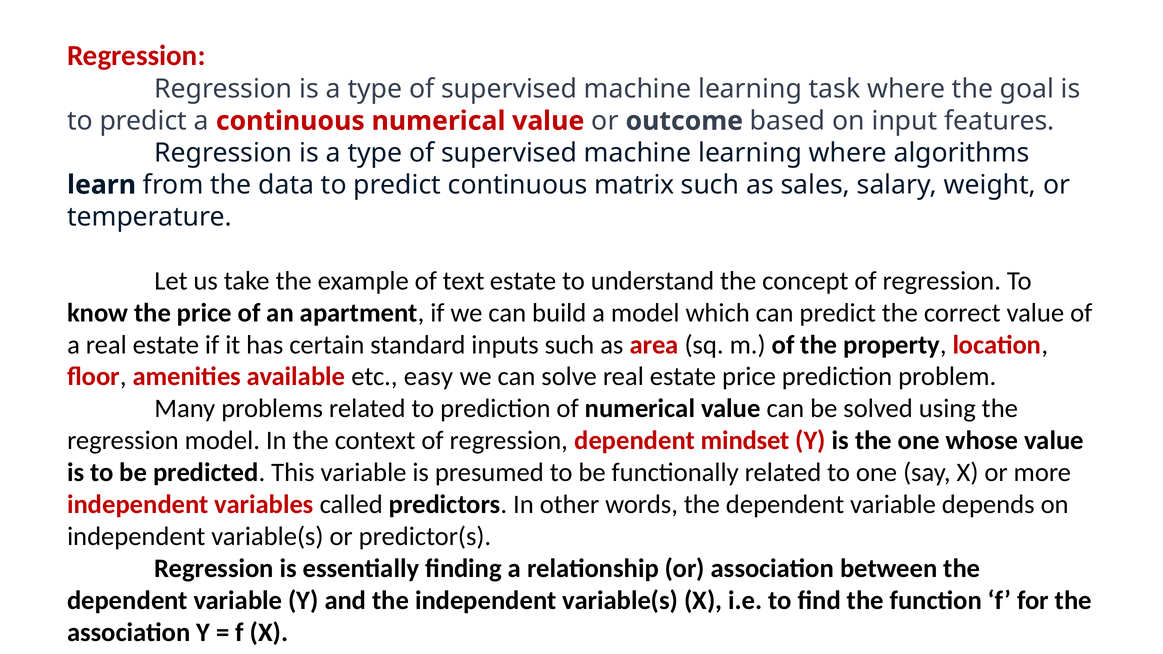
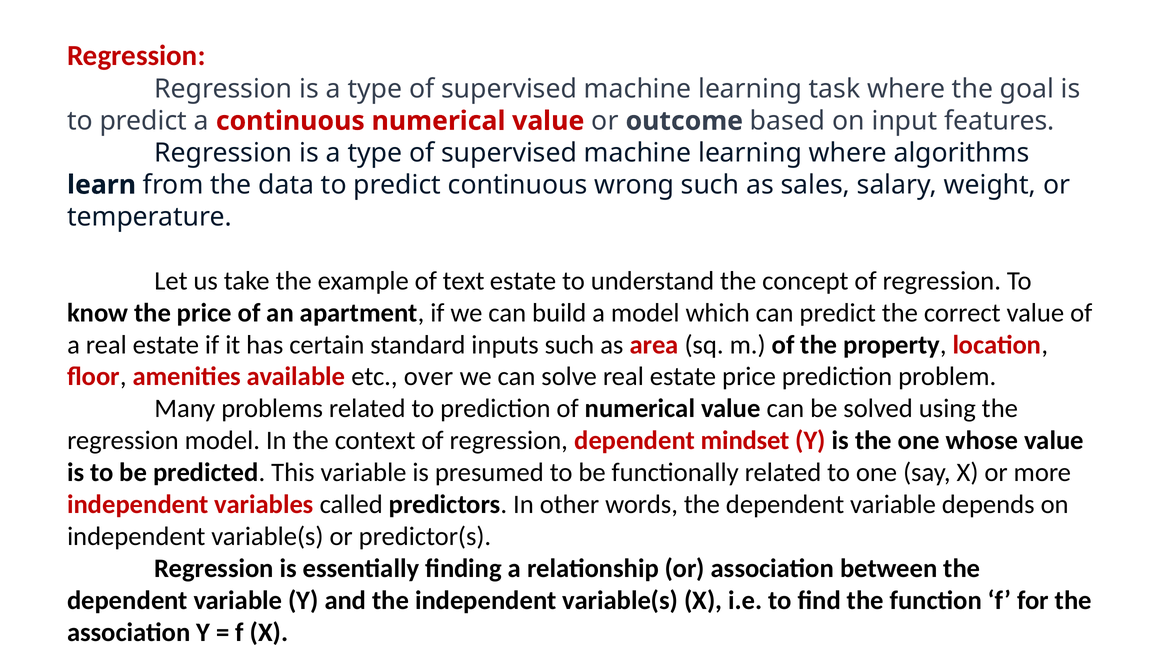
matrix: matrix -> wrong (634, 185)
easy: easy -> over (428, 377)
